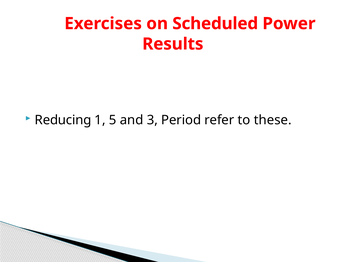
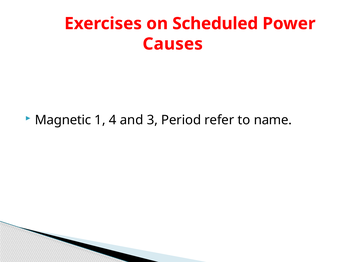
Results: Results -> Causes (173, 44)
Reducing: Reducing -> Magnetic (63, 120)
5: 5 -> 4 (113, 120)
these: these -> name (273, 120)
